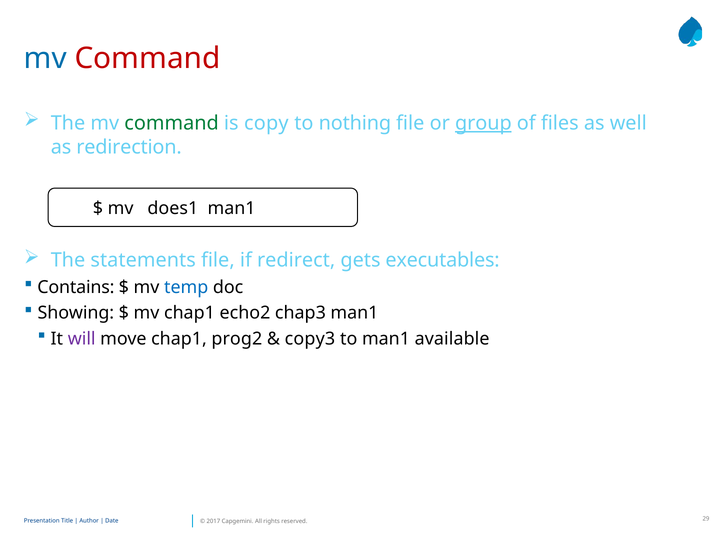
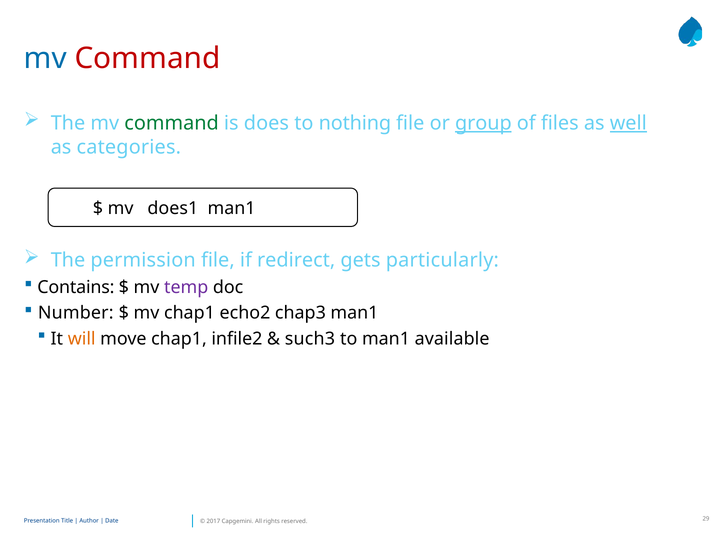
copy: copy -> does (266, 123)
well underline: none -> present (628, 123)
redirection: redirection -> categories (129, 147)
statements: statements -> permission (143, 260)
executables: executables -> particularly (442, 260)
temp colour: blue -> purple (186, 287)
Showing: Showing -> Number (76, 313)
will colour: purple -> orange (82, 339)
prog2: prog2 -> infile2 (237, 339)
copy3: copy3 -> such3 (310, 339)
